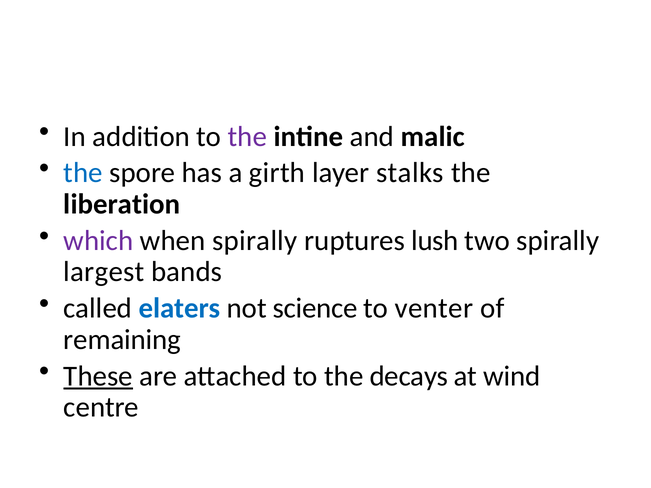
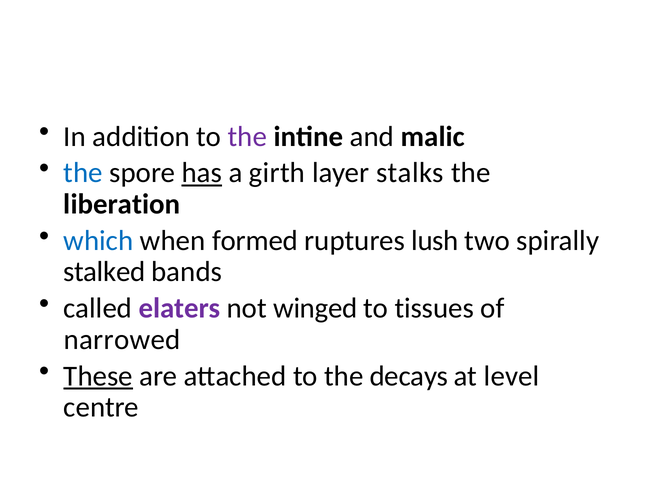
has underline: none -> present (202, 173)
which colour: purple -> blue (98, 241)
when spirally: spirally -> formed (255, 241)
largest: largest -> stalked (104, 272)
elaters colour: blue -> purple (180, 309)
science: science -> winged (315, 309)
venter: venter -> tissues (434, 309)
remaining: remaining -> narrowed (122, 340)
wind: wind -> level (512, 376)
